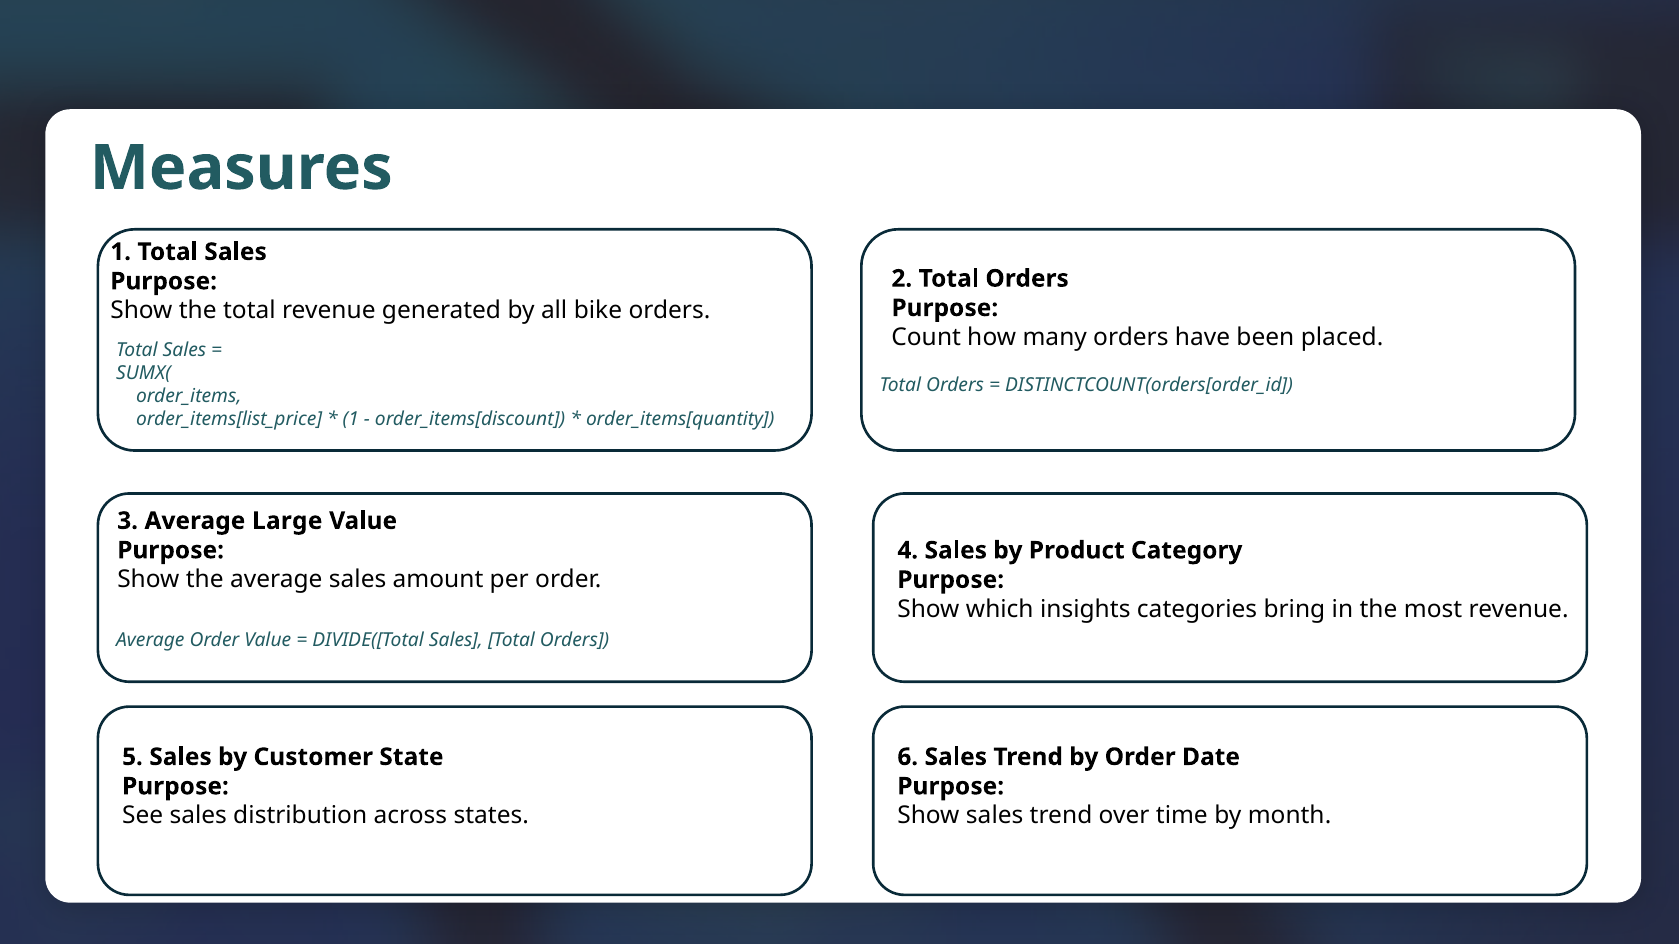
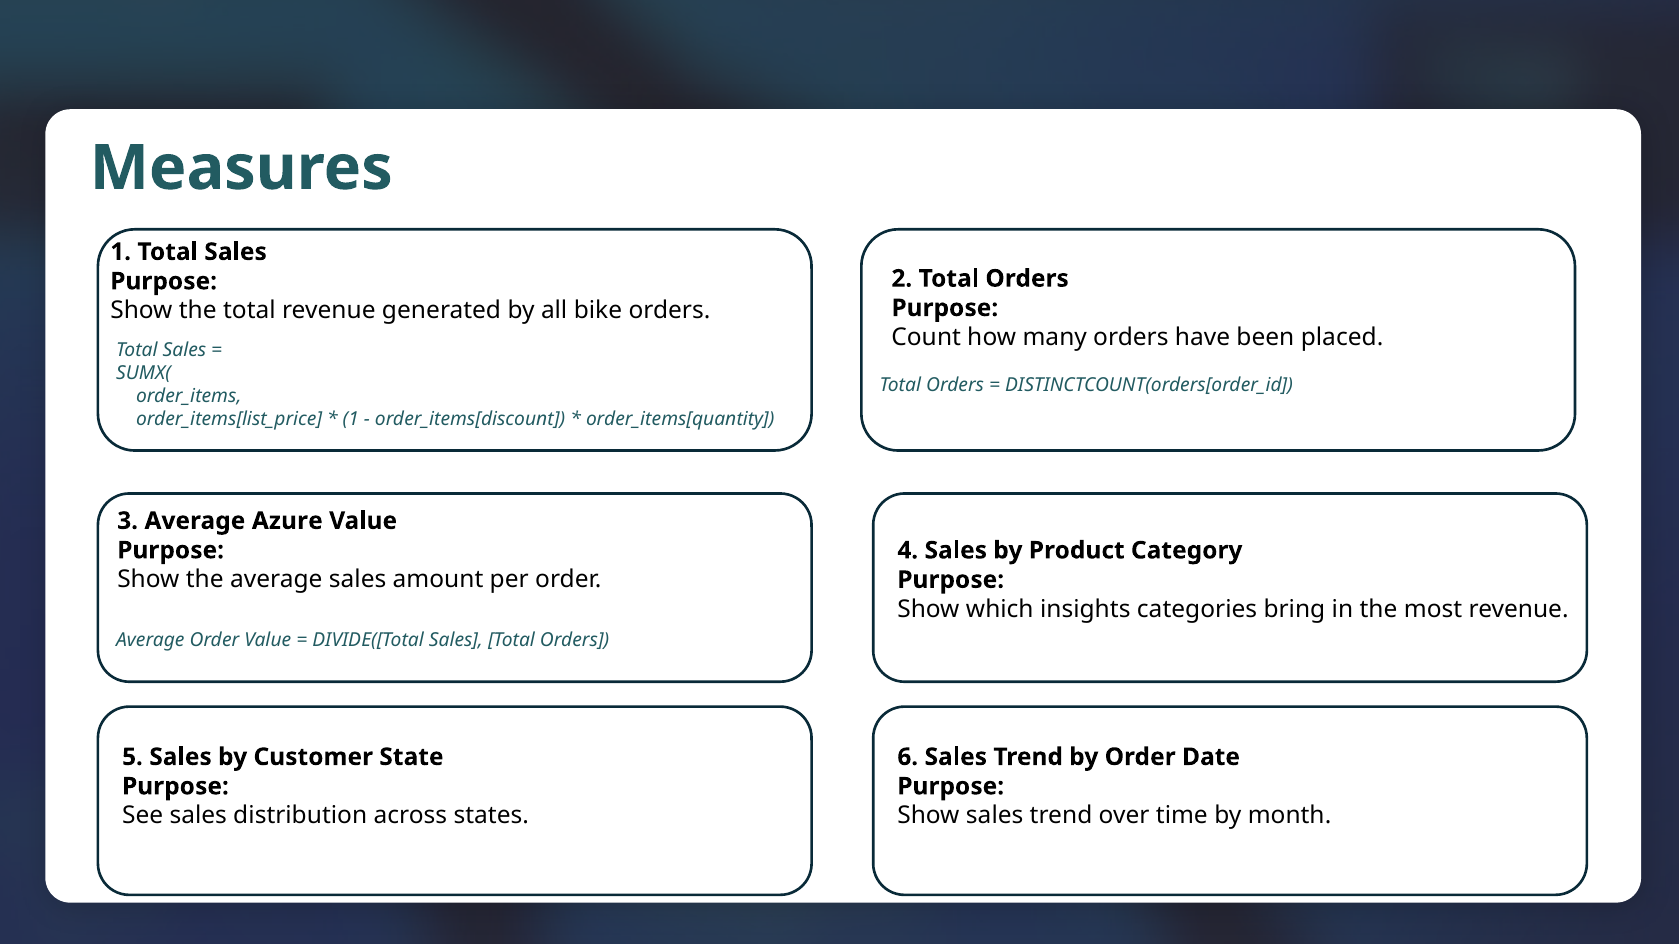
Large: Large -> Azure (287, 521)
